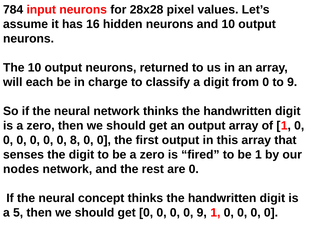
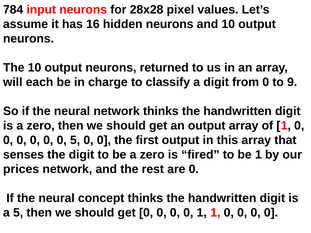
0 8: 8 -> 5 (75, 140)
nodes: nodes -> prices (21, 169)
0 9: 9 -> 1 (202, 213)
